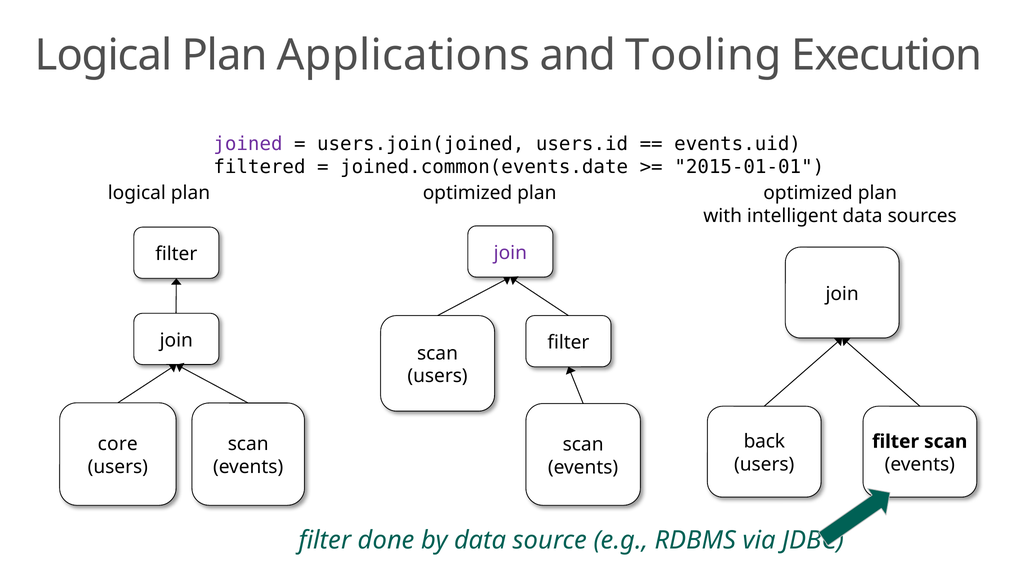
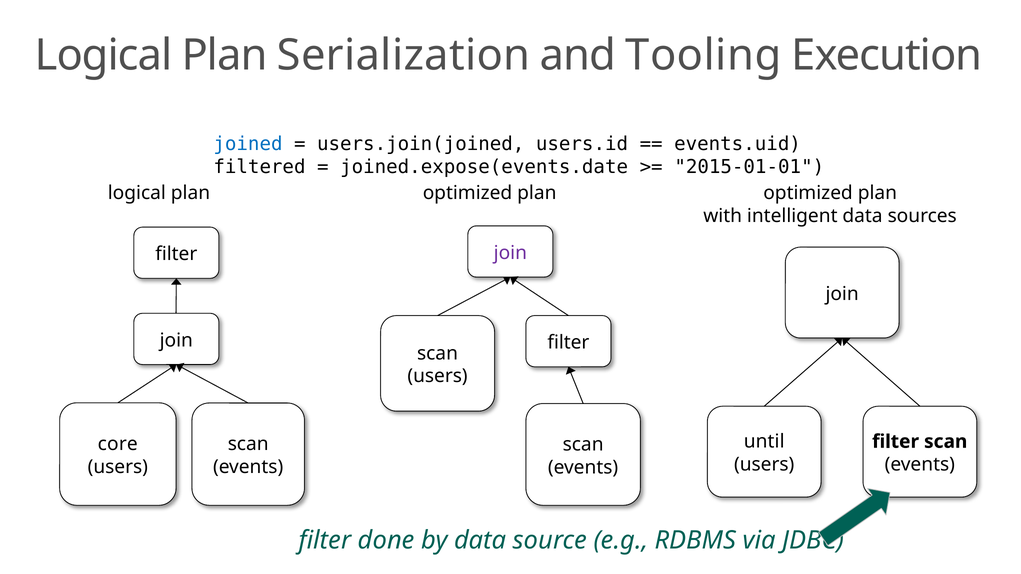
Applications: Applications -> Serialization (404, 55)
joined colour: purple -> blue (248, 144)
joined.common(events.date: joined.common(events.date -> joined.expose(events.date (484, 167)
back: back -> until (764, 442)
